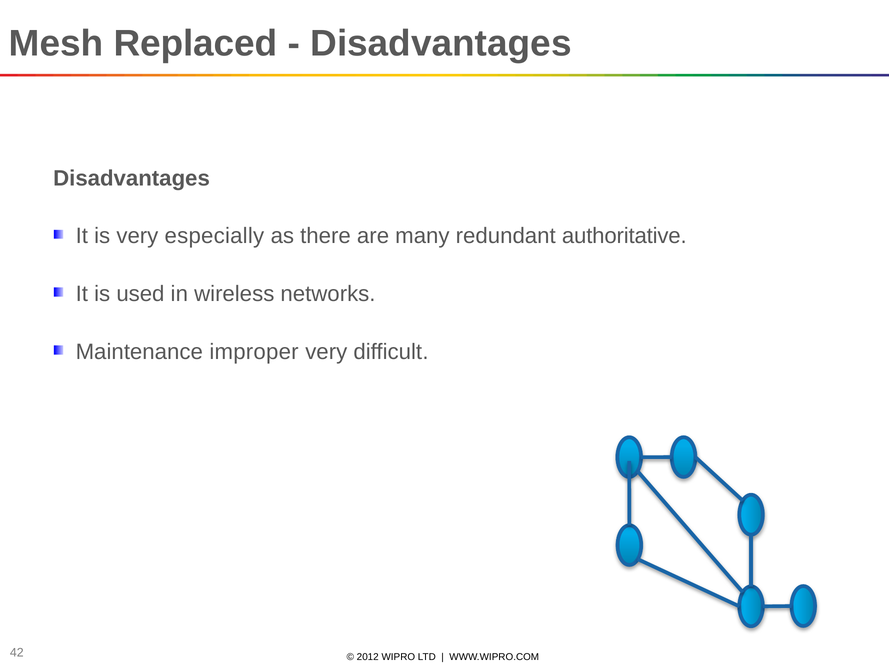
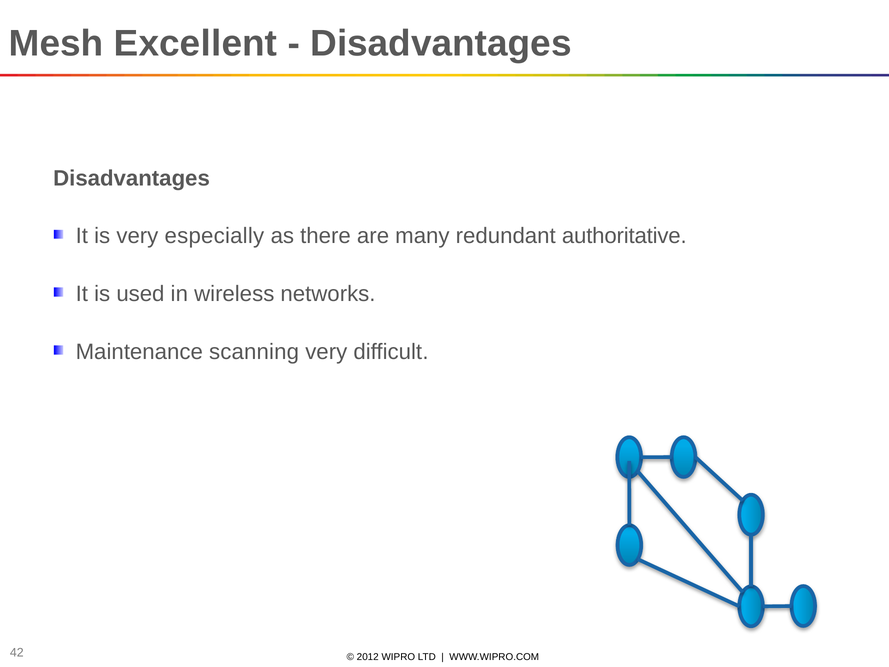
Replaced: Replaced -> Excellent (196, 43)
improper: improper -> scanning (254, 352)
